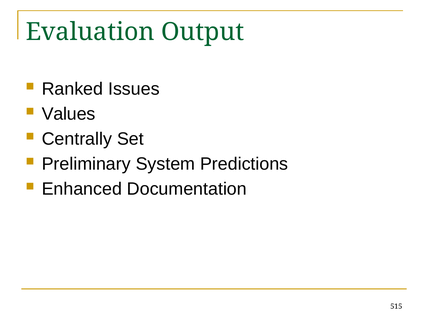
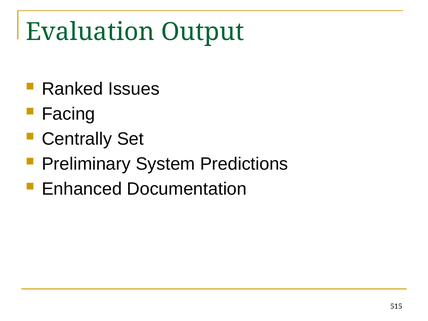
Values: Values -> Facing (68, 114)
